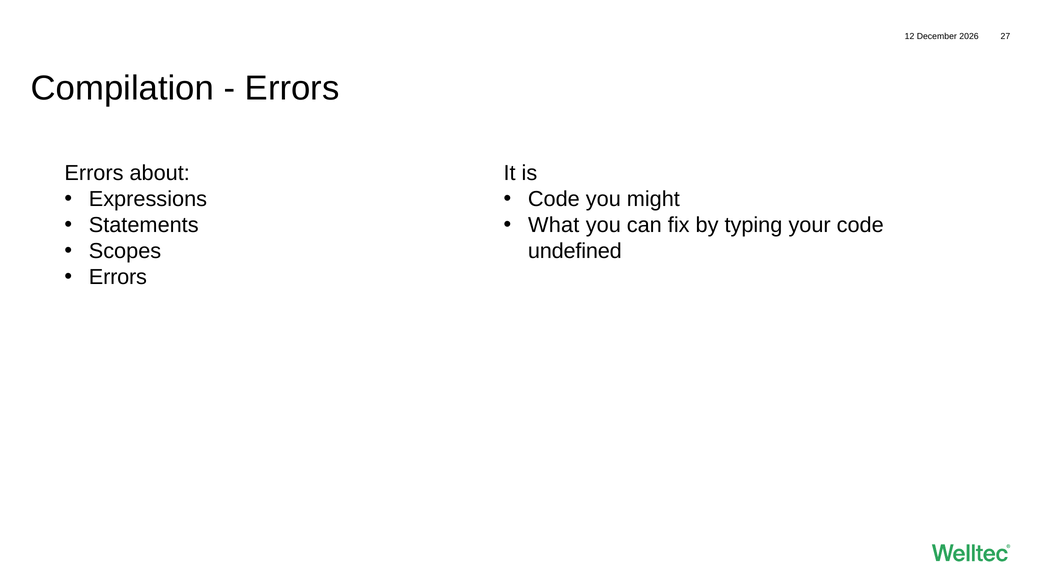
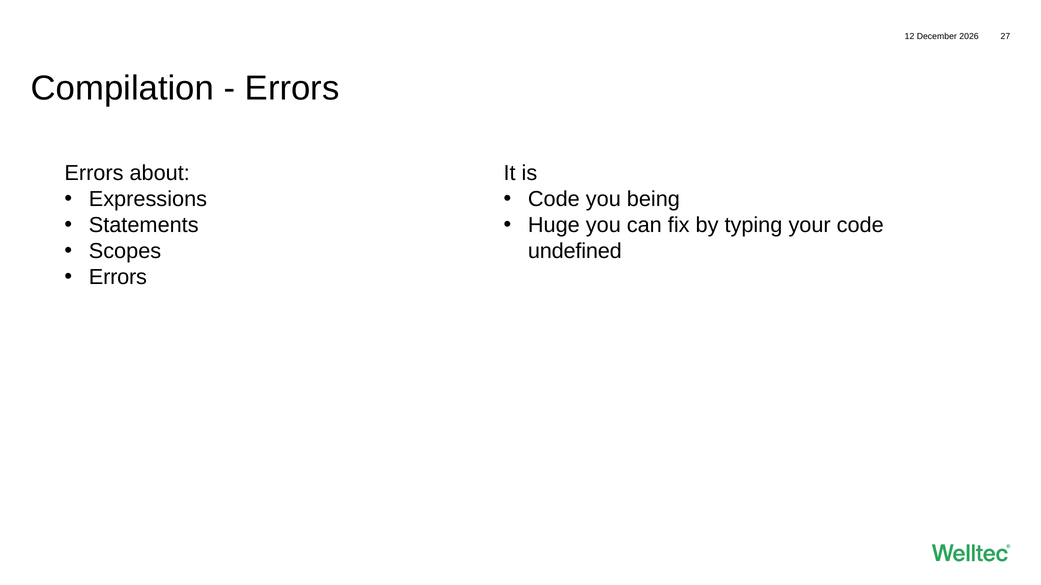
might: might -> being (653, 199)
What: What -> Huge (554, 225)
